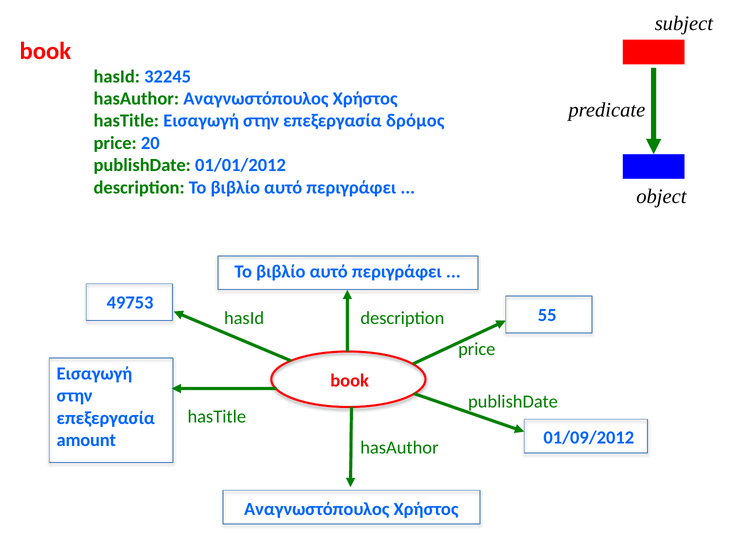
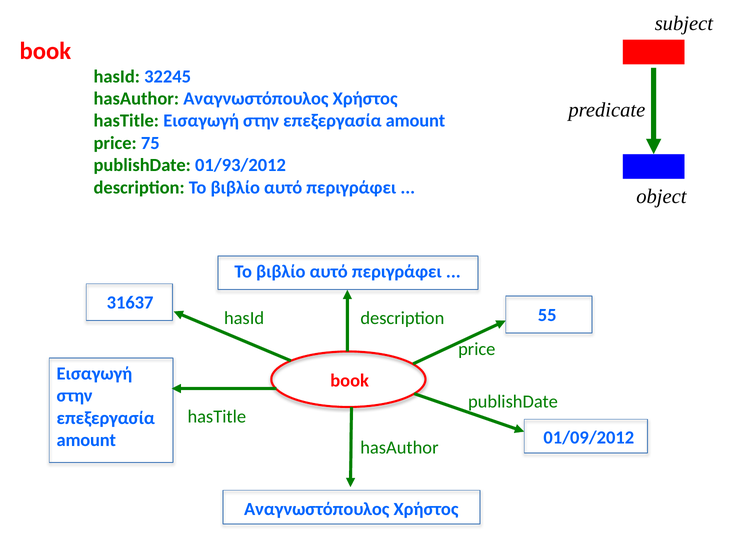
δρόμος: δρόμος -> amount (415, 121)
20: 20 -> 75 (150, 143)
01/01/2012: 01/01/2012 -> 01/93/2012 (240, 165)
49753: 49753 -> 31637 (130, 303)
